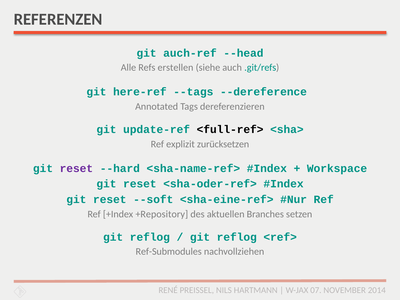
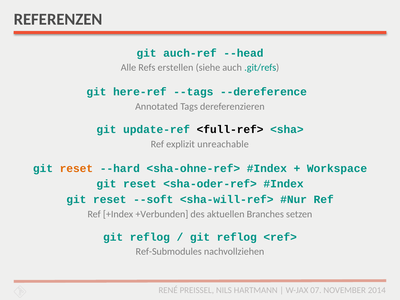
zurücksetzen: zurücksetzen -> unreachable (223, 144)
reset colour: purple -> orange (76, 168)
<sha-name-ref>: <sha-name-ref> -> <sha-ohne-ref> (193, 168)
<sha-eine-ref>: <sha-eine-ref> -> <sha-will-ref> (227, 199)
+Repository: +Repository -> +Verbunden (162, 214)
